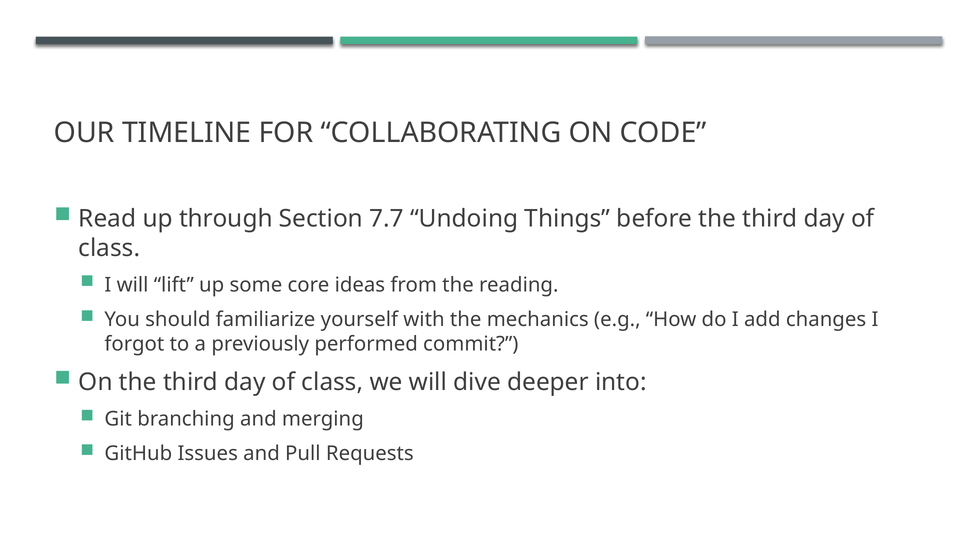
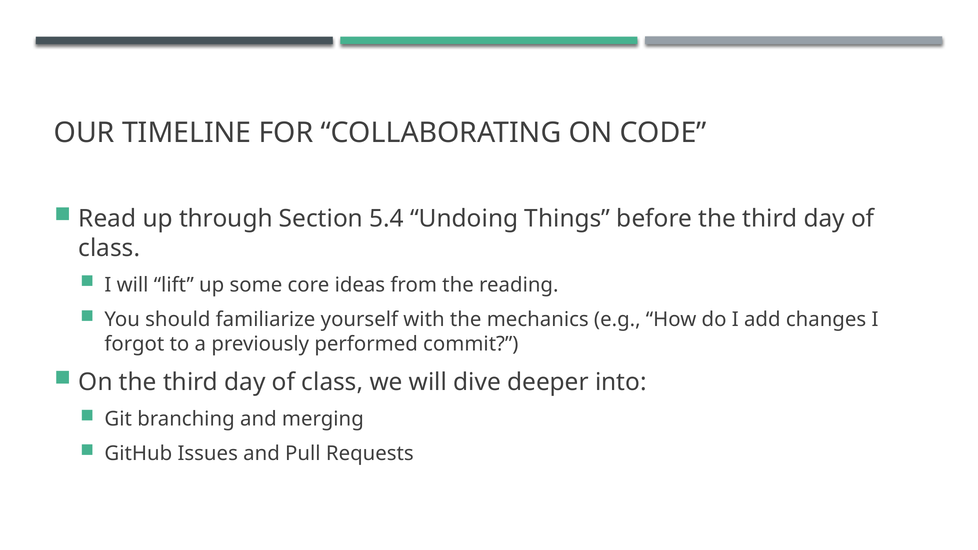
7.7: 7.7 -> 5.4 (387, 219)
